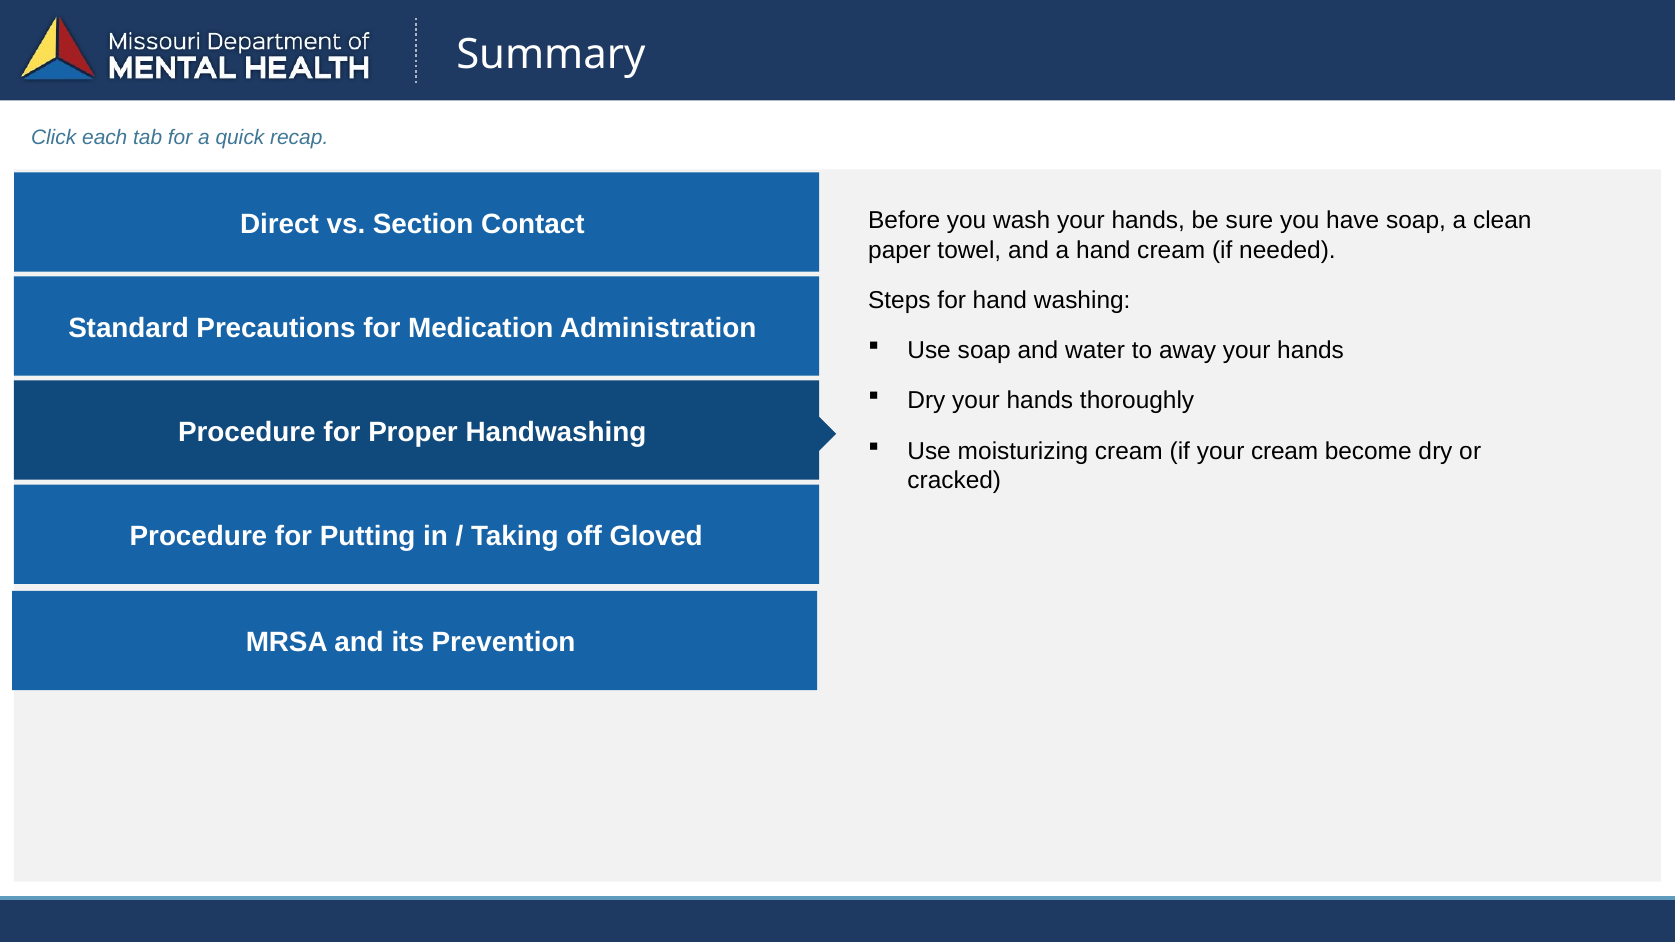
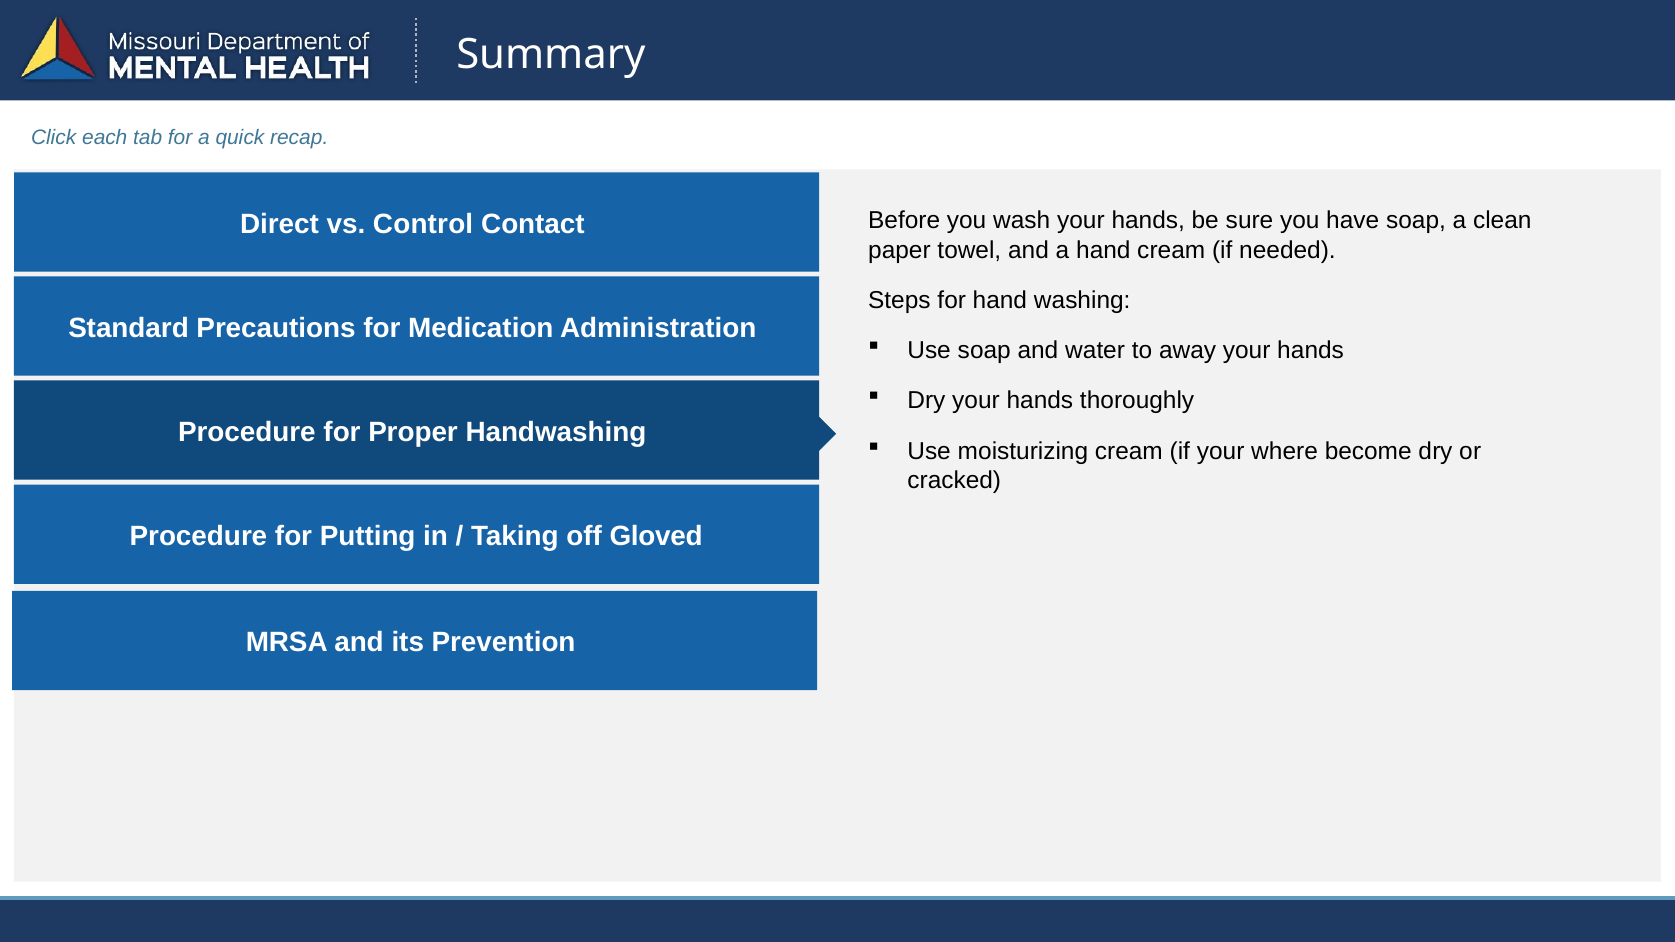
Section: Section -> Control (423, 224)
your cream: cream -> where (1285, 451)
